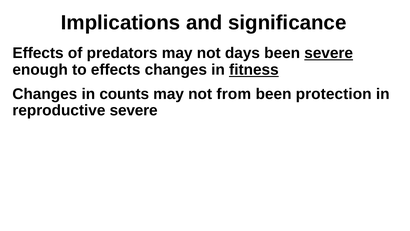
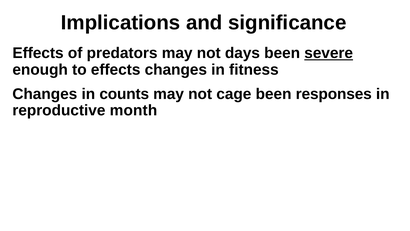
fitness underline: present -> none (254, 70)
from: from -> cage (234, 94)
protection: protection -> responses (334, 94)
reproductive severe: severe -> month (133, 110)
